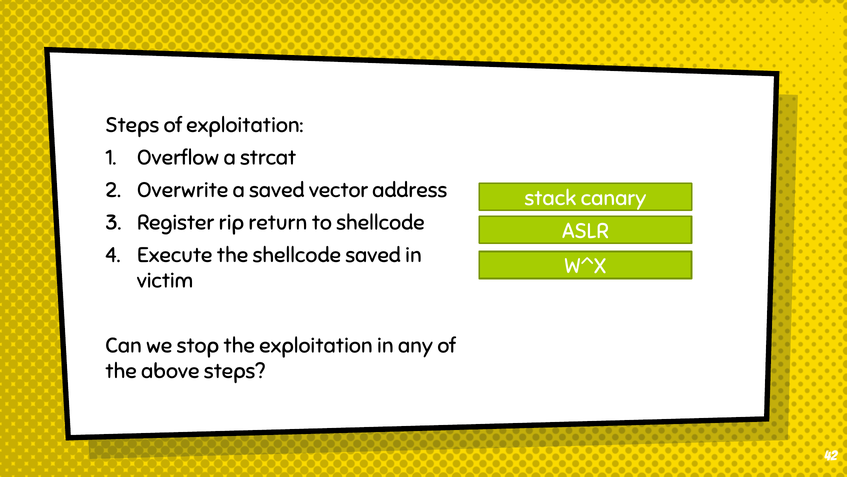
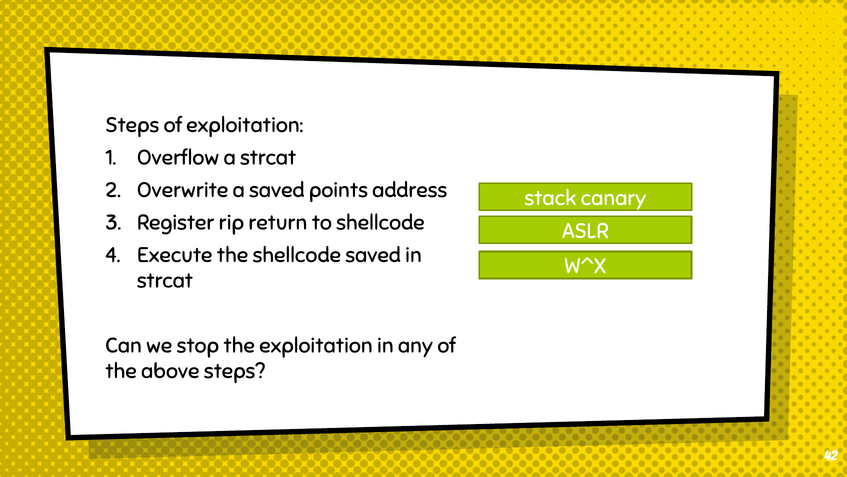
vector: vector -> points (339, 190)
victim: victim -> strcat (165, 280)
